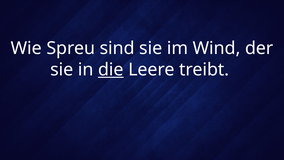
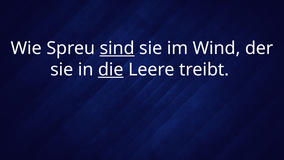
sind underline: none -> present (117, 48)
